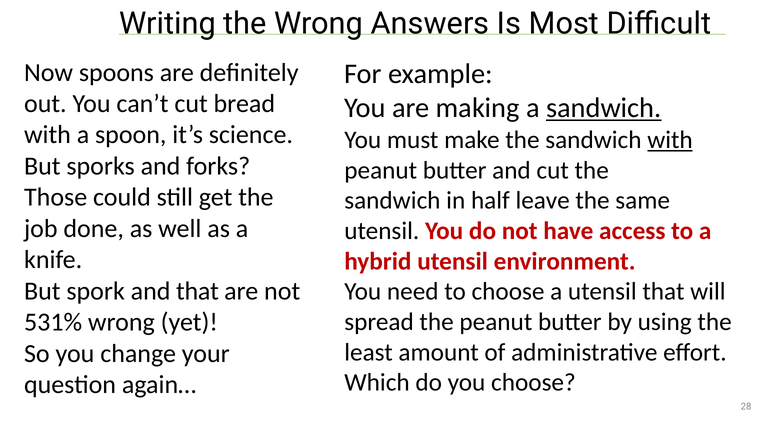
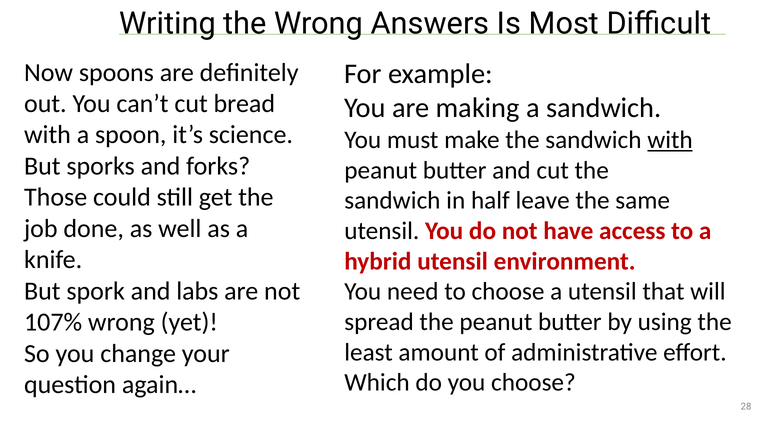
sandwich underline: present -> none (604, 108)
and that: that -> labs (197, 291)
531%: 531% -> 107% (53, 322)
